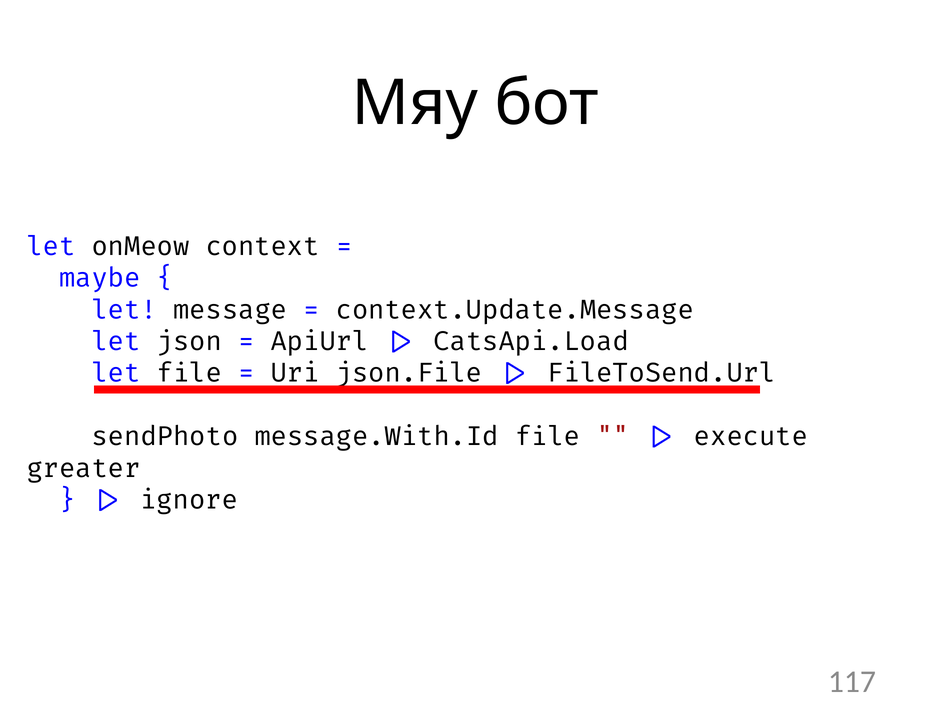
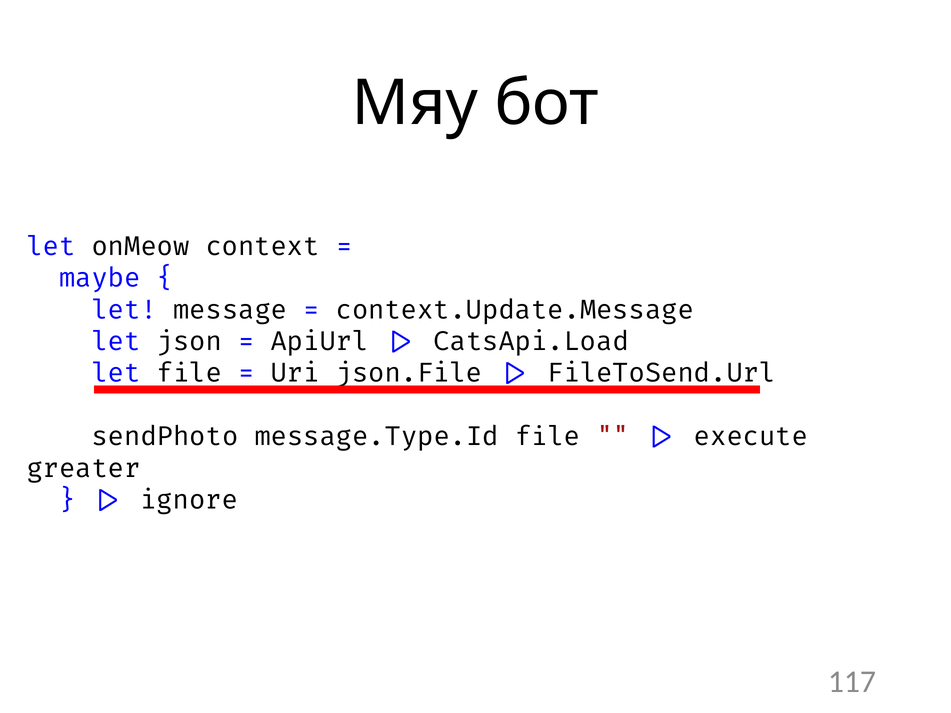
message.With.Id: message.With.Id -> message.Type.Id (377, 437)
